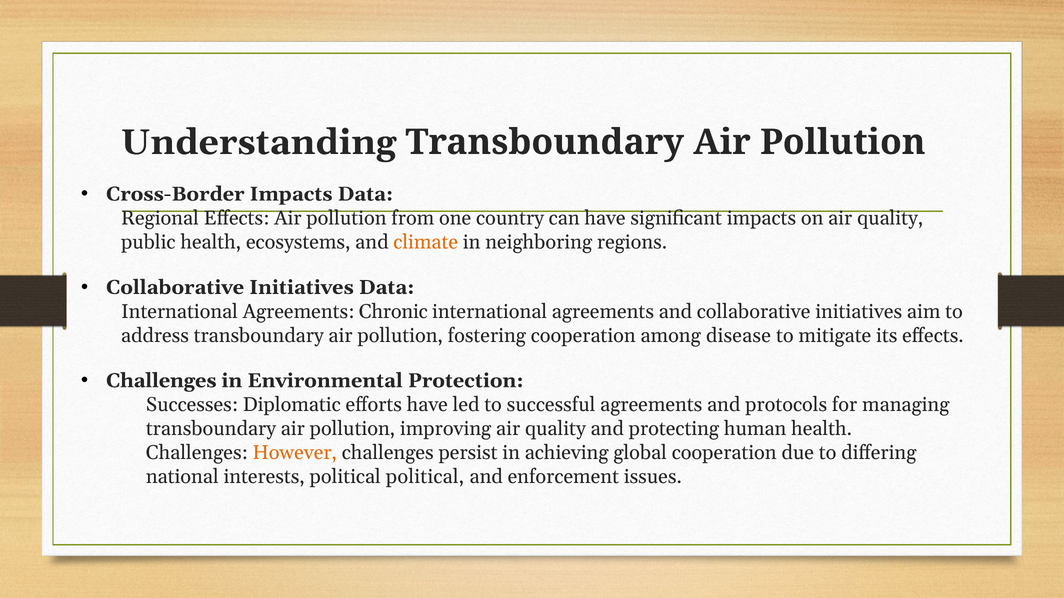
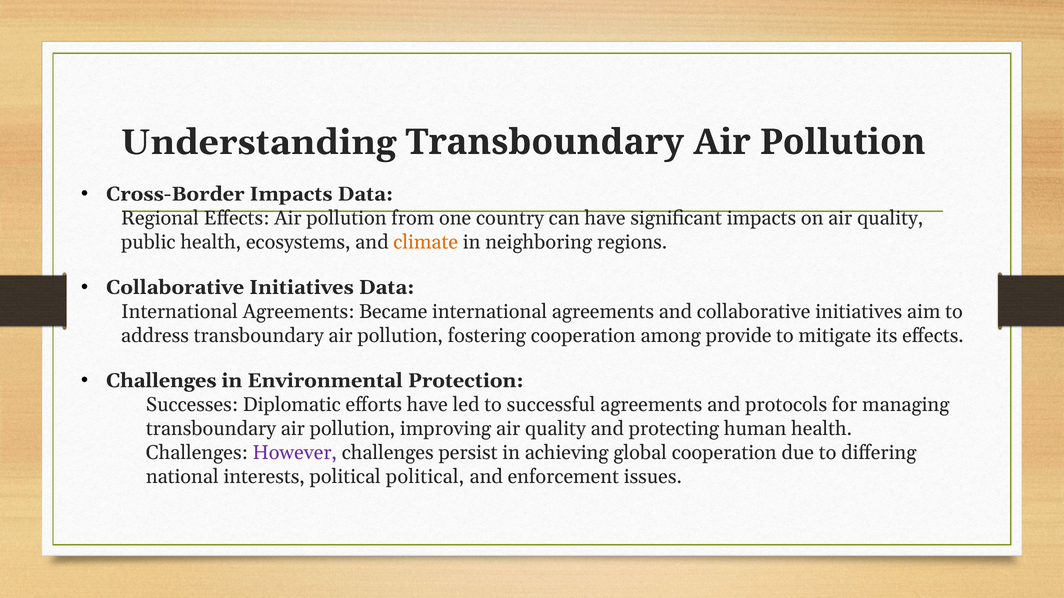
Chronic: Chronic -> Became (393, 312)
disease: disease -> provide (739, 336)
However colour: orange -> purple (295, 453)
